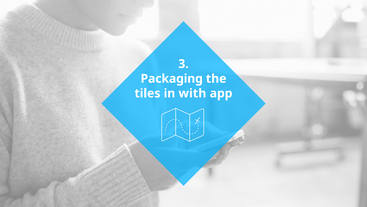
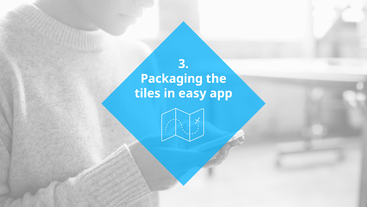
with: with -> easy (192, 93)
